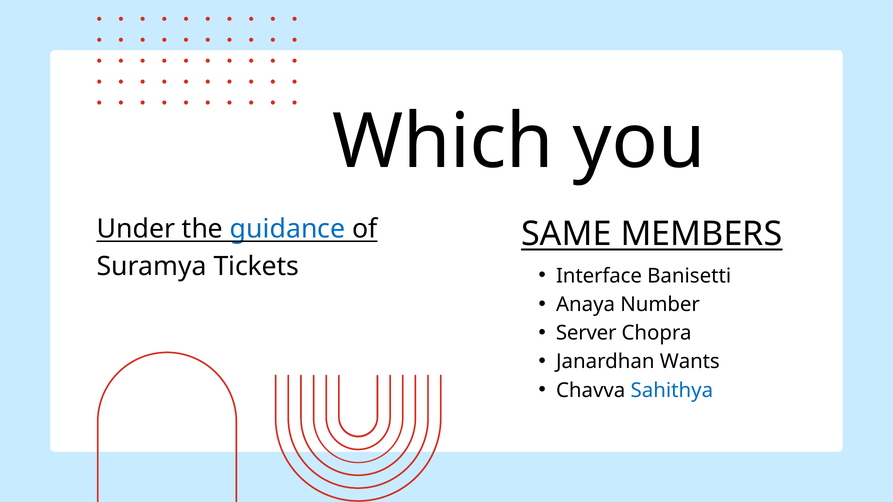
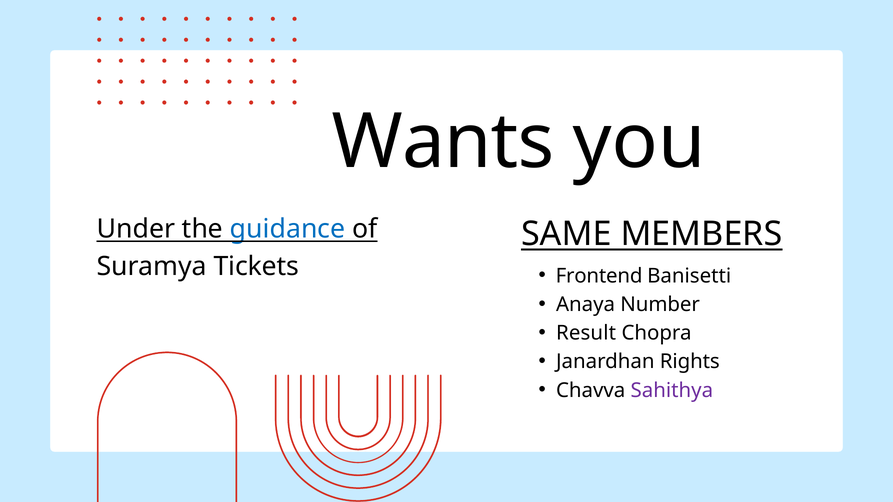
Which: Which -> Wants (443, 142)
Interface: Interface -> Frontend (599, 276)
Server: Server -> Result (586, 333)
Wants: Wants -> Rights (690, 362)
Sahithya colour: blue -> purple (672, 391)
